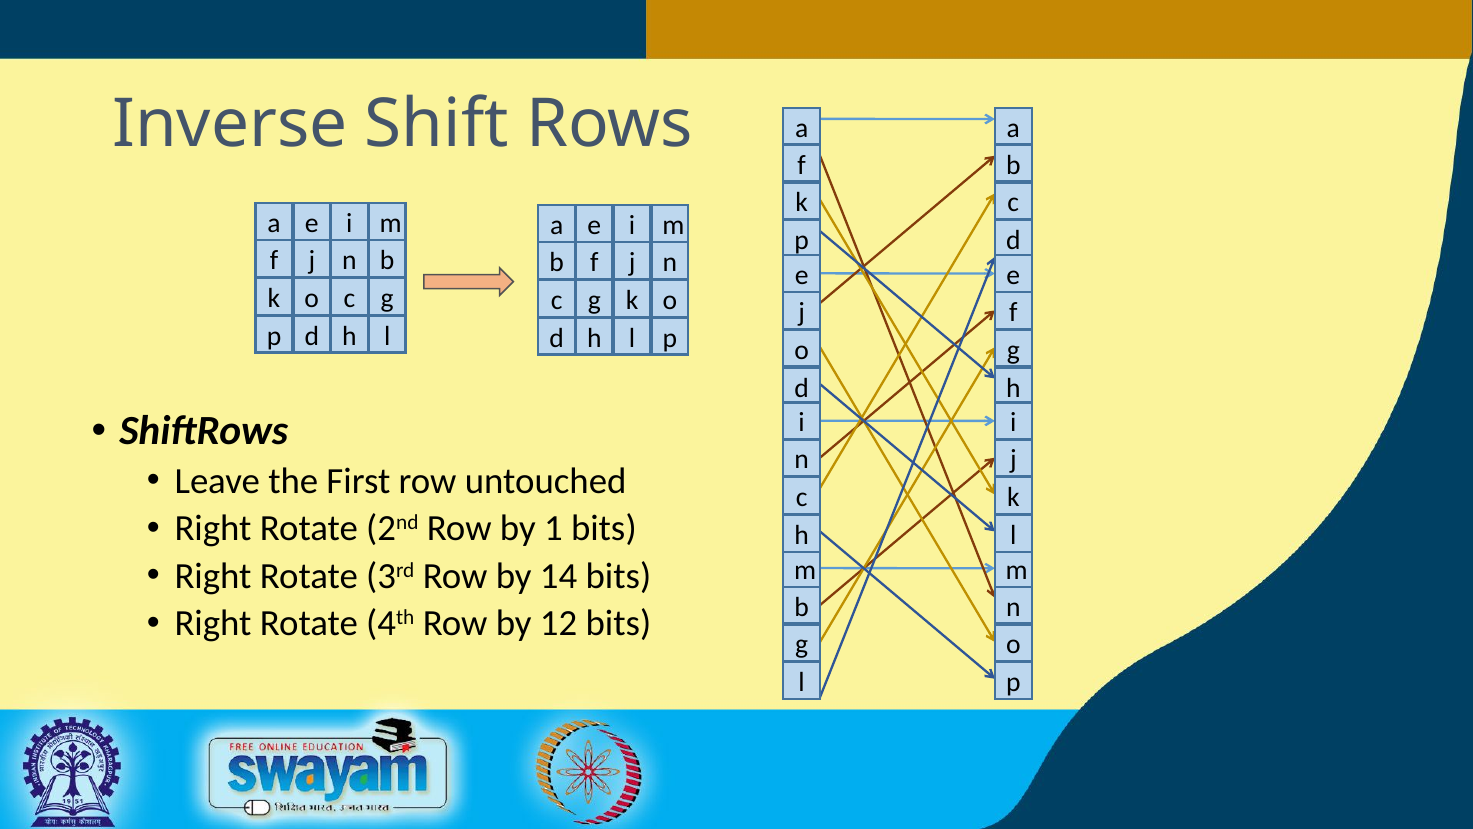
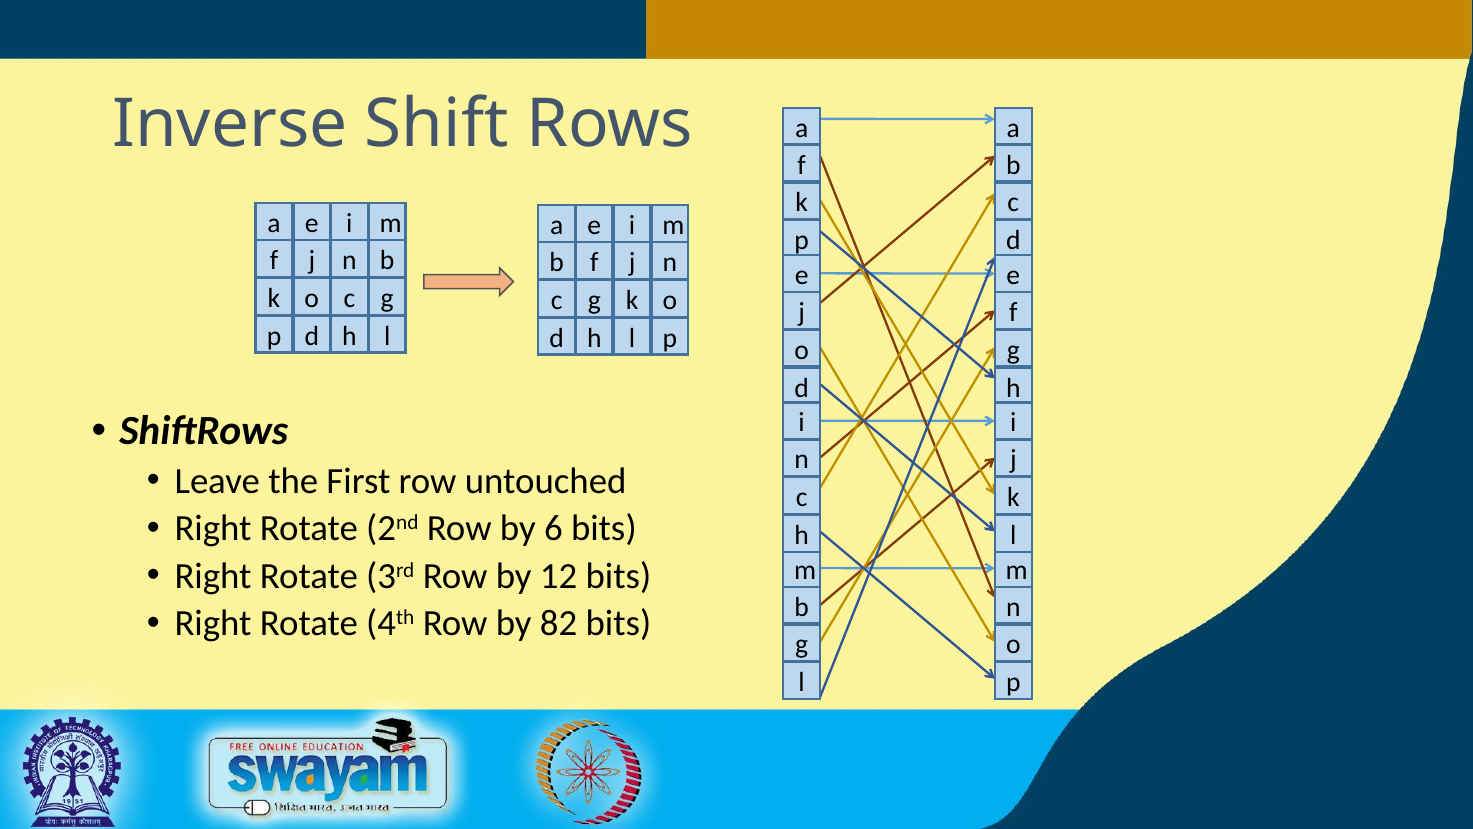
1: 1 -> 6 (553, 528)
14: 14 -> 12 (559, 576)
12: 12 -> 82 (559, 623)
